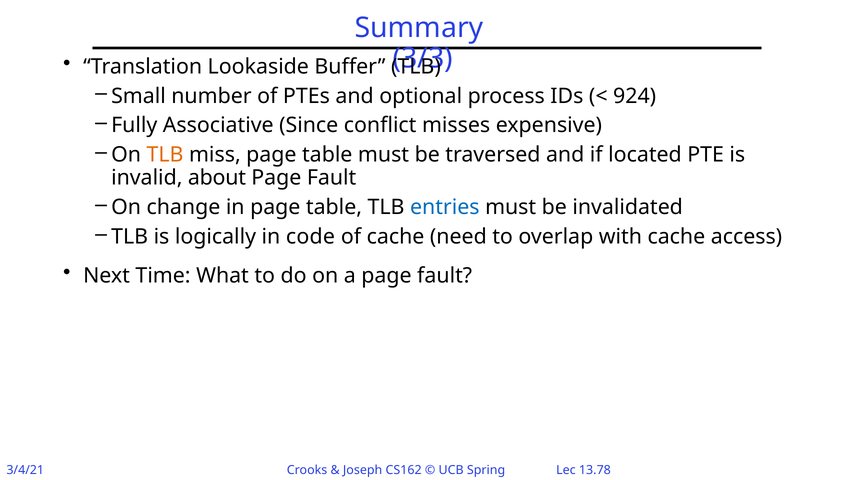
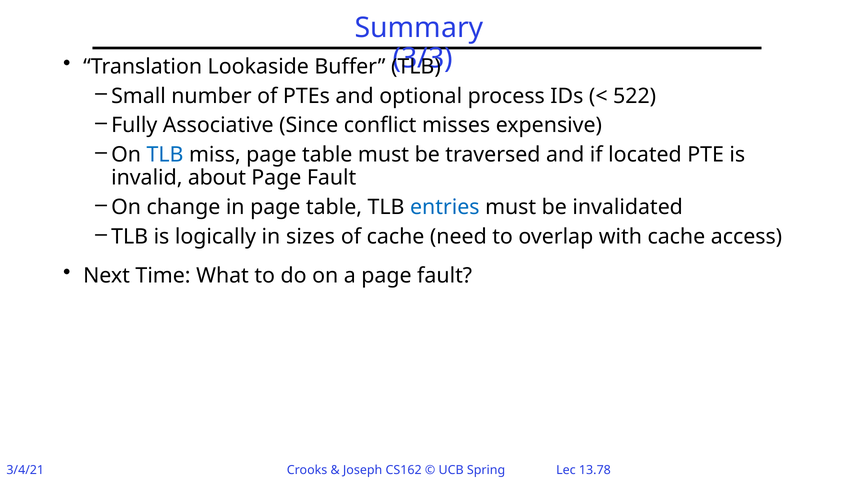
924: 924 -> 522 (635, 96)
TLB colour: orange -> blue (165, 155)
code: code -> sizes (310, 237)
